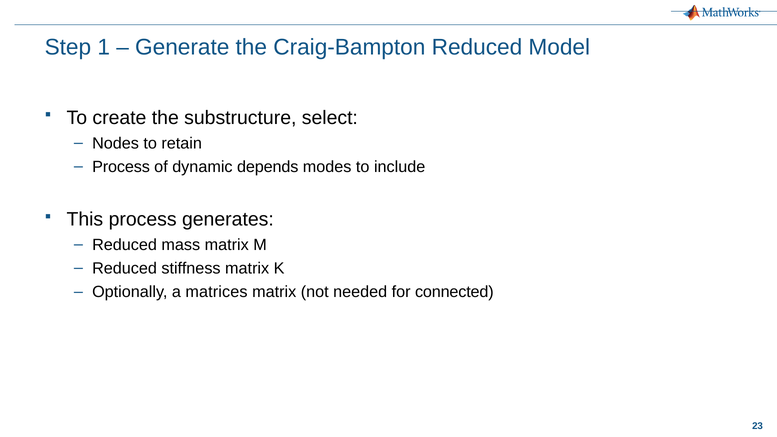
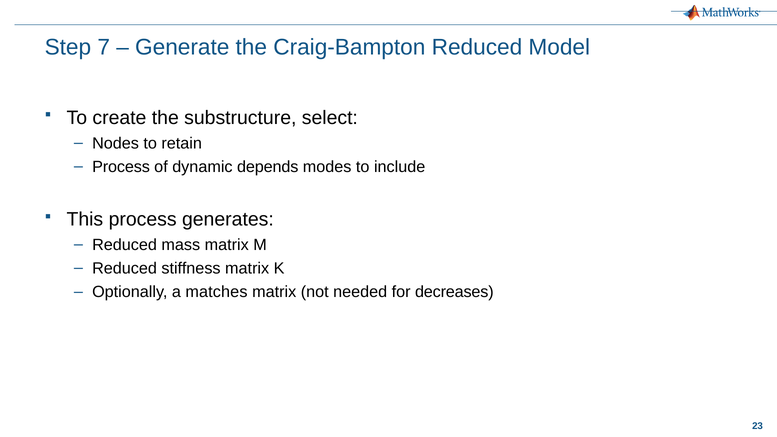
1: 1 -> 7 (104, 47)
matrices: matrices -> matches (216, 292)
connected: connected -> decreases (454, 292)
